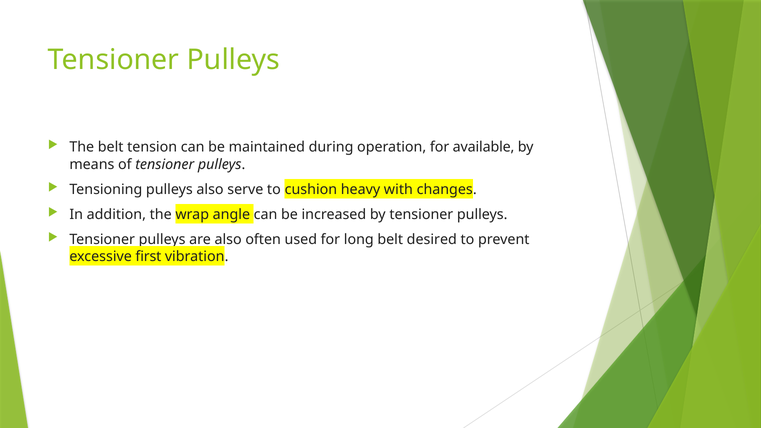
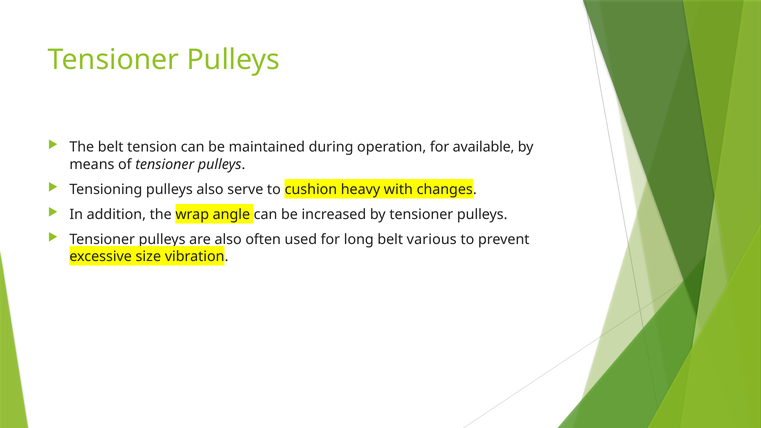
desired: desired -> various (432, 240)
first: first -> size (148, 257)
